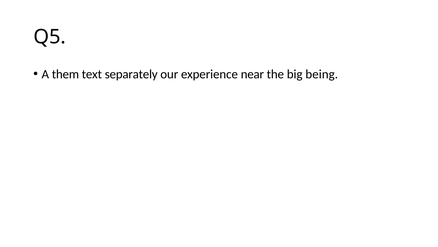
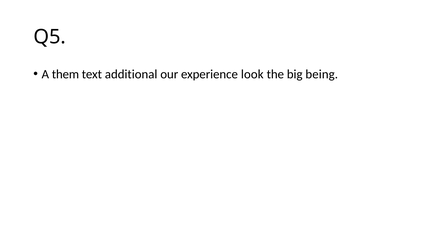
separately: separately -> additional (131, 74)
near: near -> look (252, 74)
